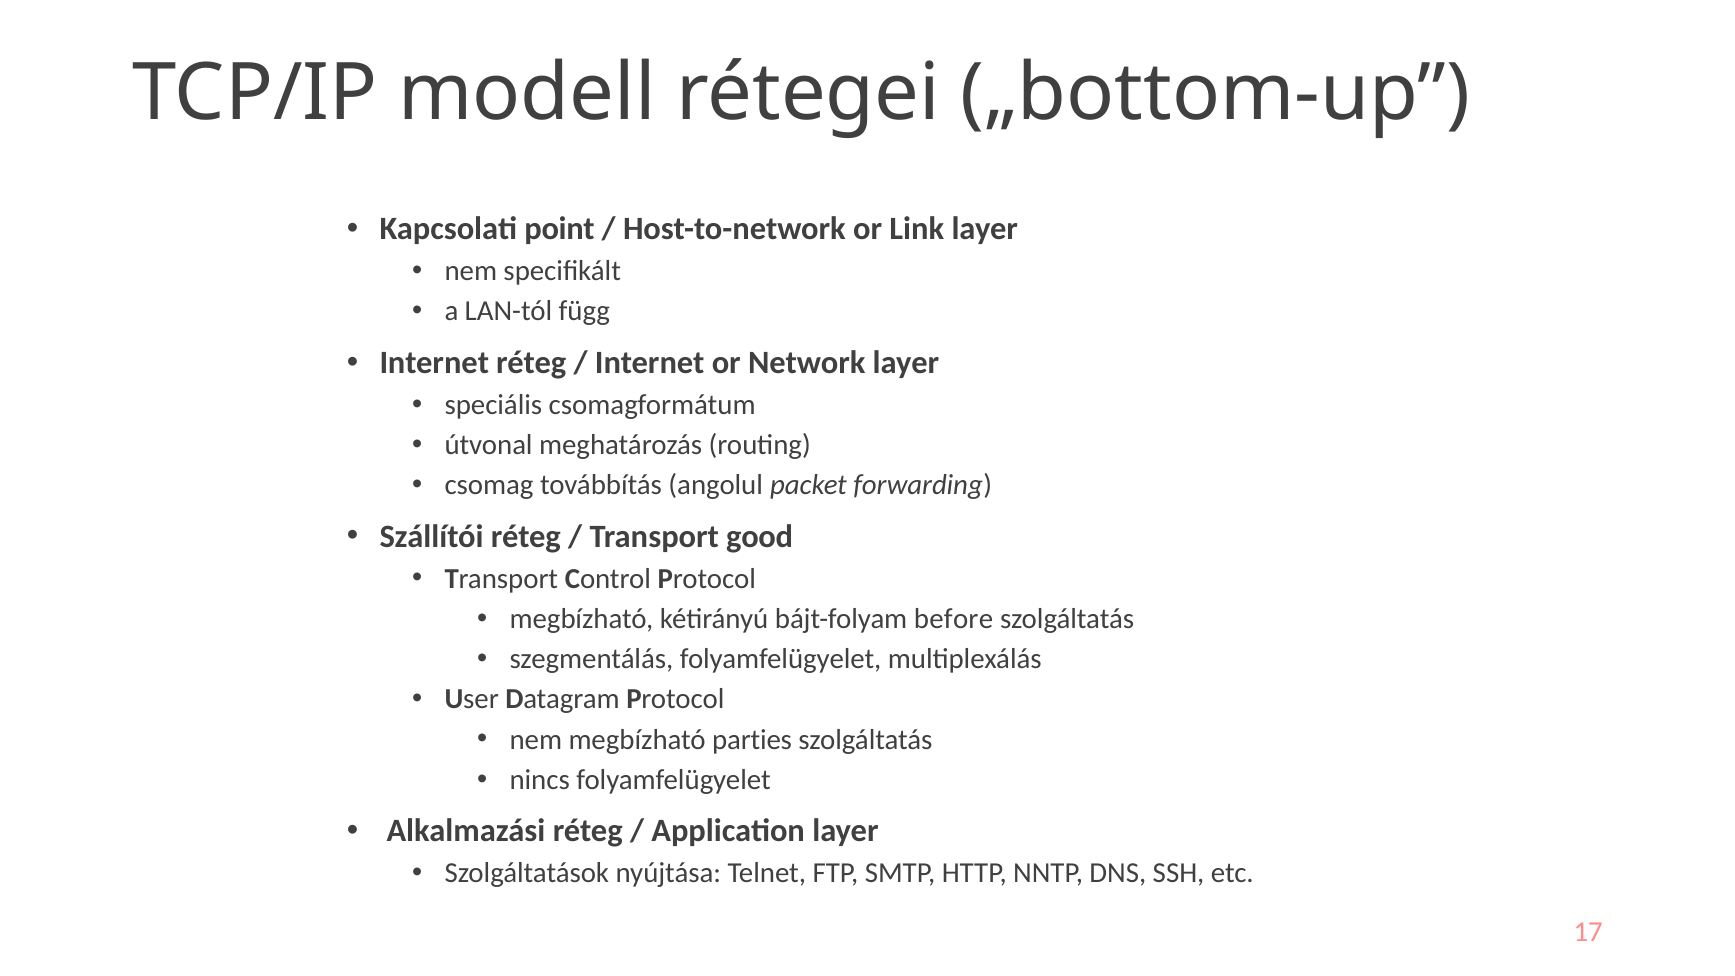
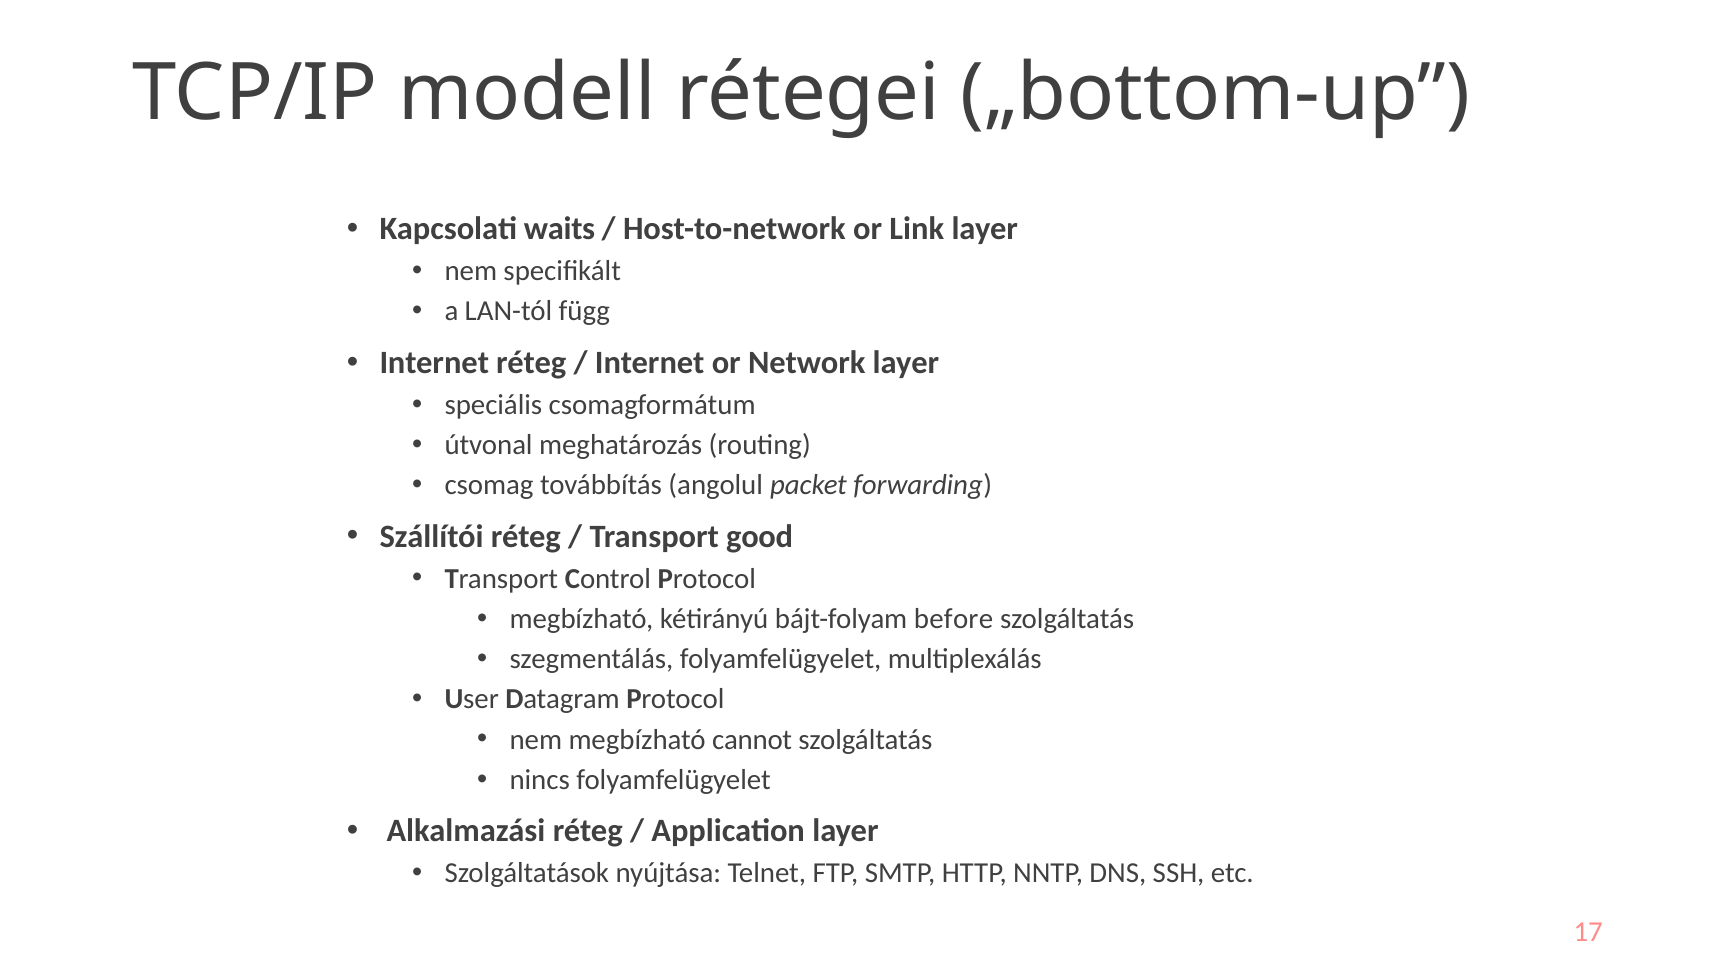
point: point -> waits (560, 229)
parties: parties -> cannot (752, 739)
